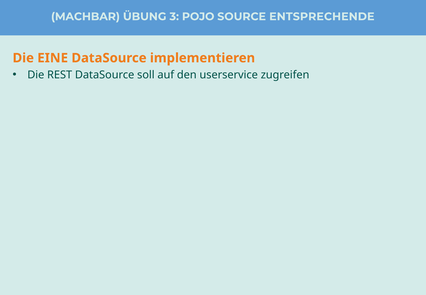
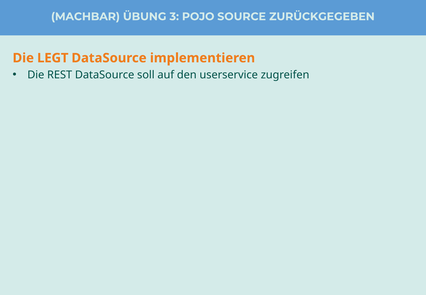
ENTSPRECHENDE: ENTSPRECHENDE -> ZURÜCKGEGEBEN (322, 17)
EINE: EINE -> LEGT (53, 58)
